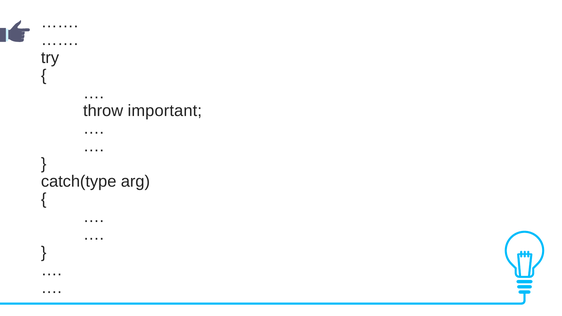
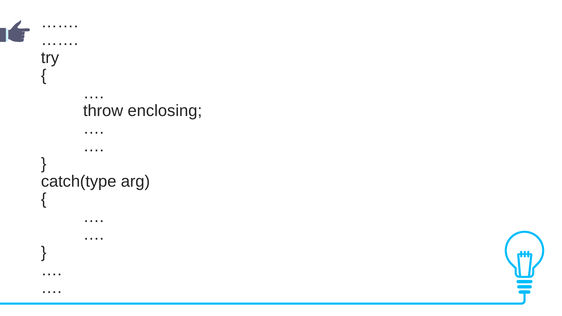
important: important -> enclosing (165, 111)
